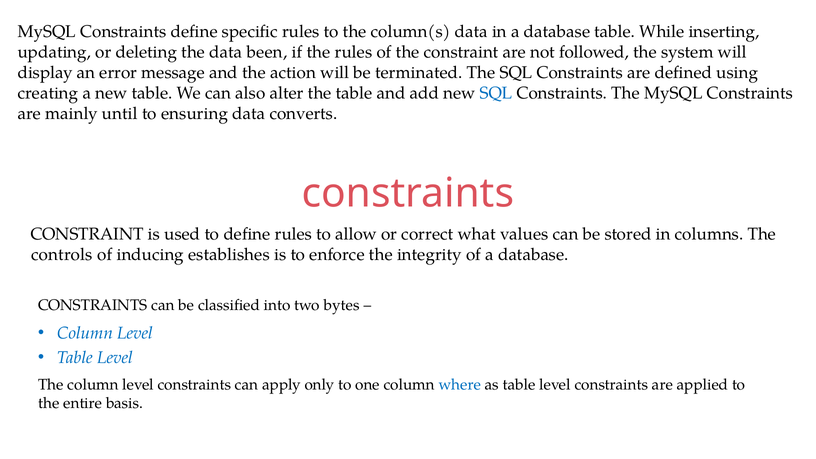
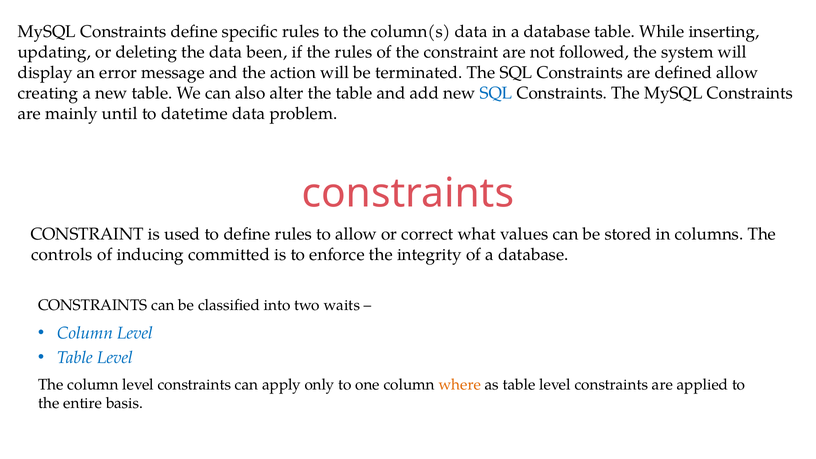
defined using: using -> allow (737, 73)
ensuring: ensuring -> datetime (195, 113)
converts: converts -> problem (303, 113)
establishes: establishes -> committed (229, 255)
bytes: bytes -> waits (342, 305)
where colour: blue -> orange (460, 385)
